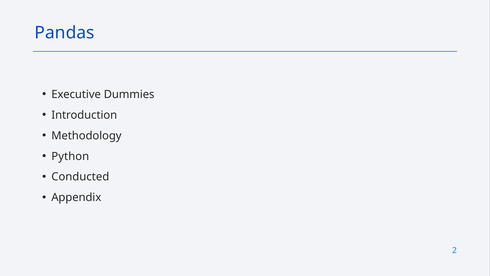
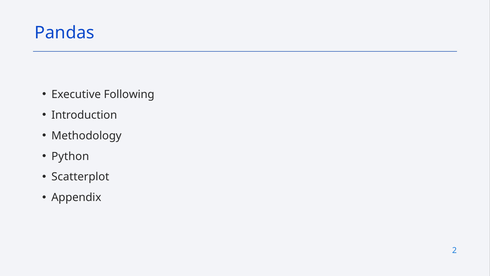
Dummies: Dummies -> Following (129, 94)
Conducted: Conducted -> Scatterplot (80, 177)
